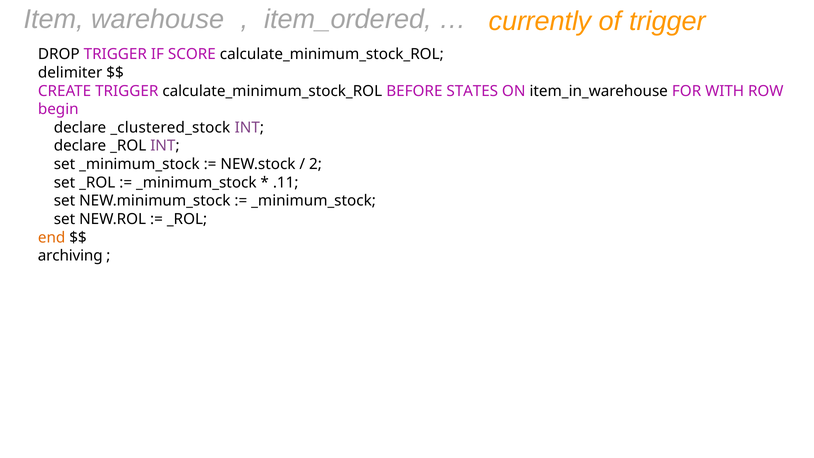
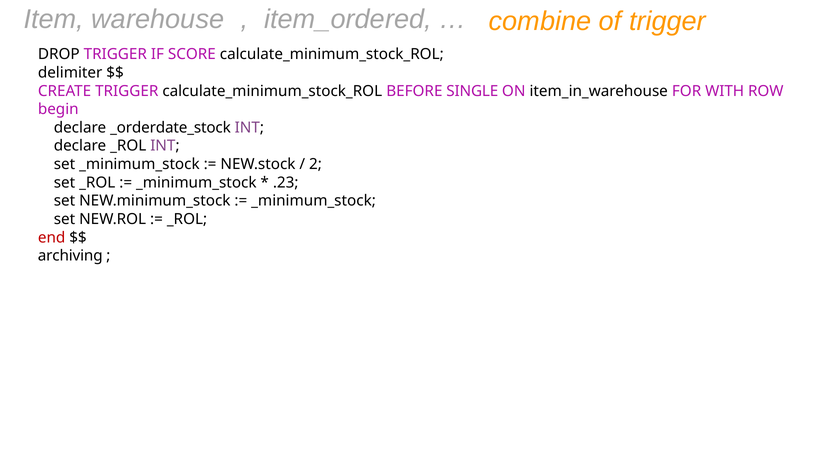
currently: currently -> combine (540, 21)
STATES: STATES -> SINGLE (472, 91)
_clustered_stock: _clustered_stock -> _orderdate_stock (170, 128)
.11: .11 -> .23 (286, 183)
end colour: orange -> red (52, 237)
